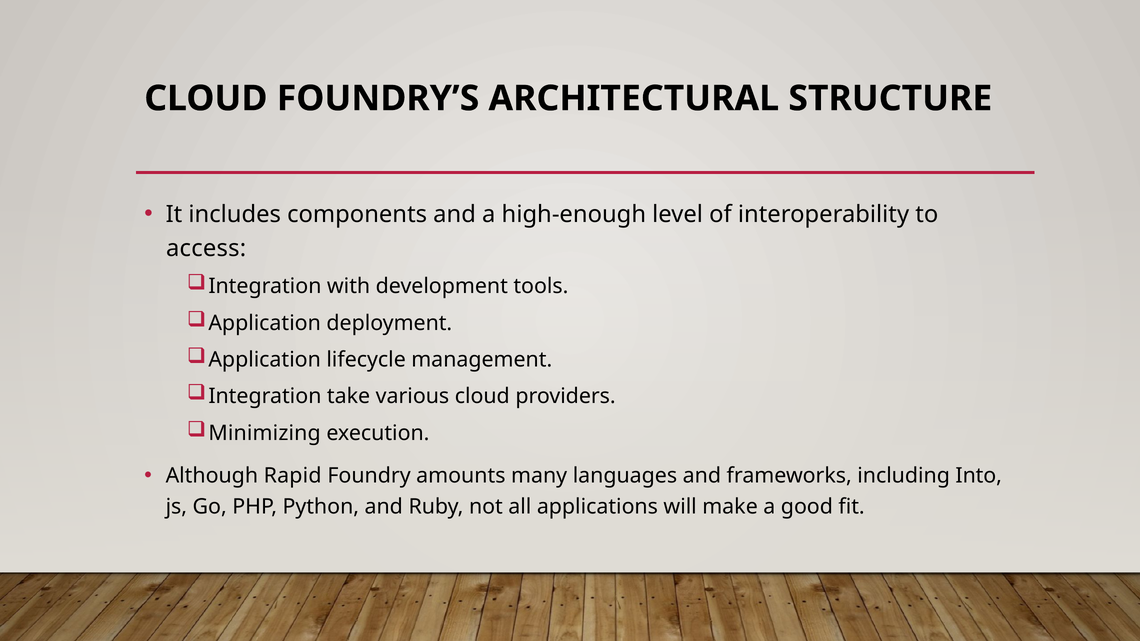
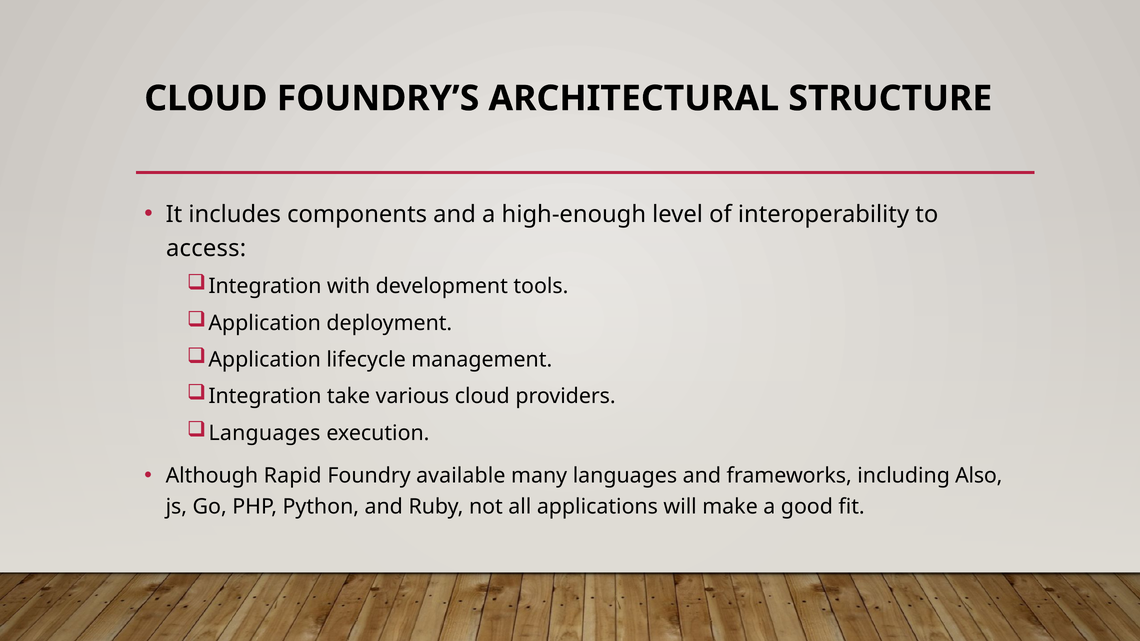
Minimizing: Minimizing -> Languages (265, 433)
amounts: amounts -> available (461, 476)
Into: Into -> Also (979, 476)
